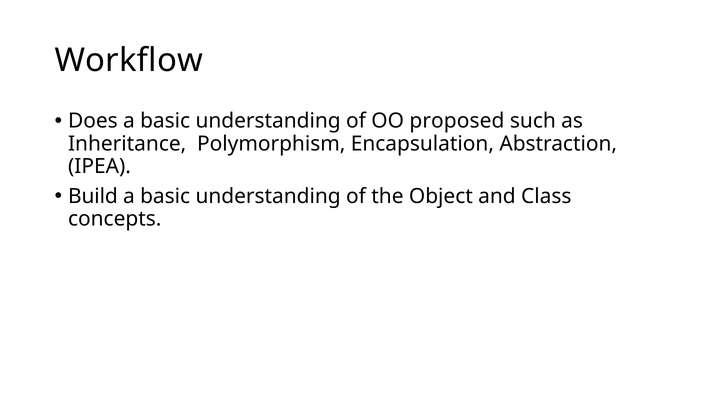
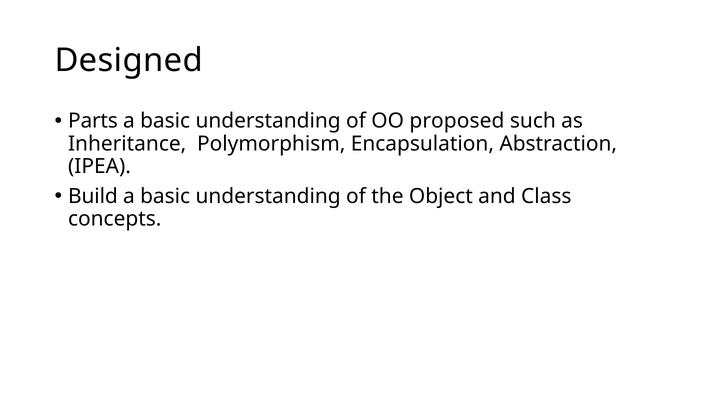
Workflow: Workflow -> Designed (129, 60)
Does: Does -> Parts (93, 121)
